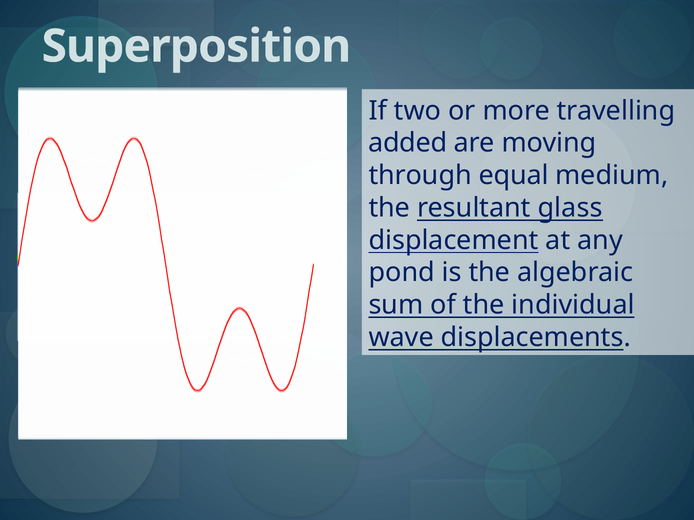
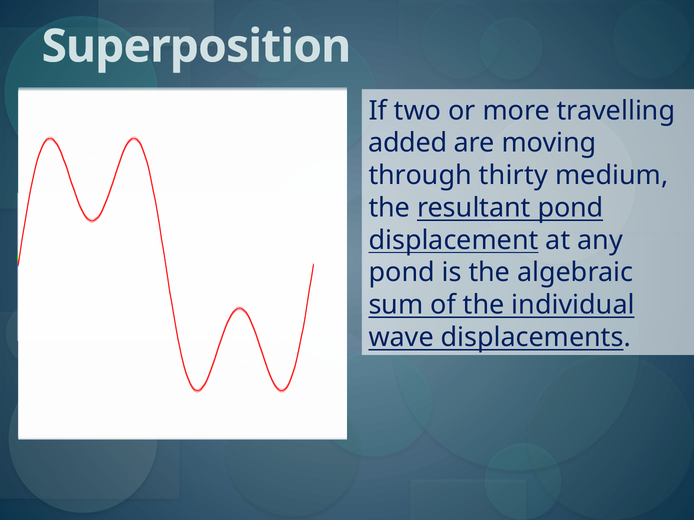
equal: equal -> thirty (513, 176)
resultant glass: glass -> pond (570, 208)
